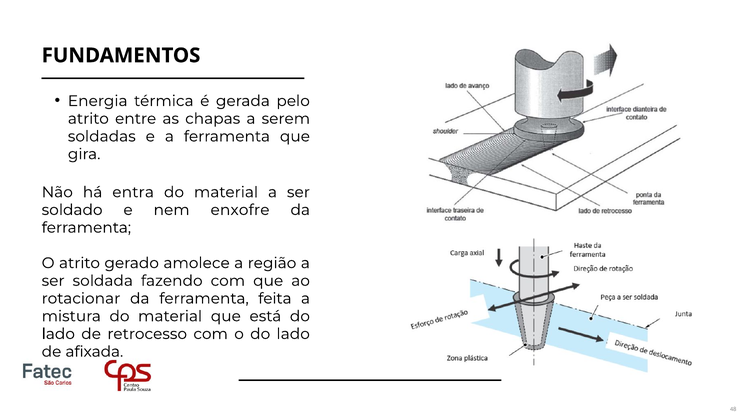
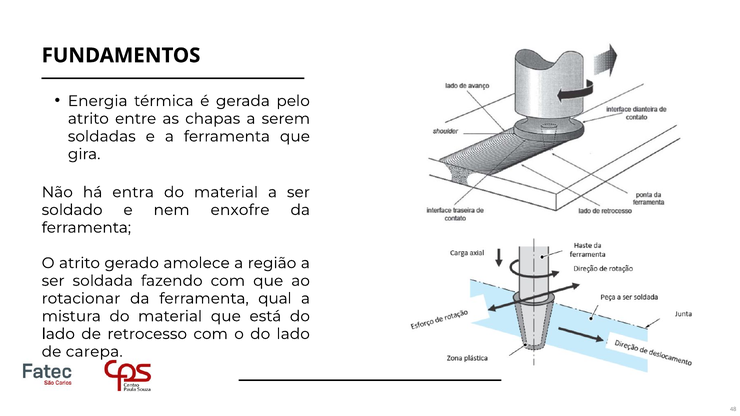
feita: feita -> qual (275, 299)
afixada: afixada -> carepa (94, 352)
